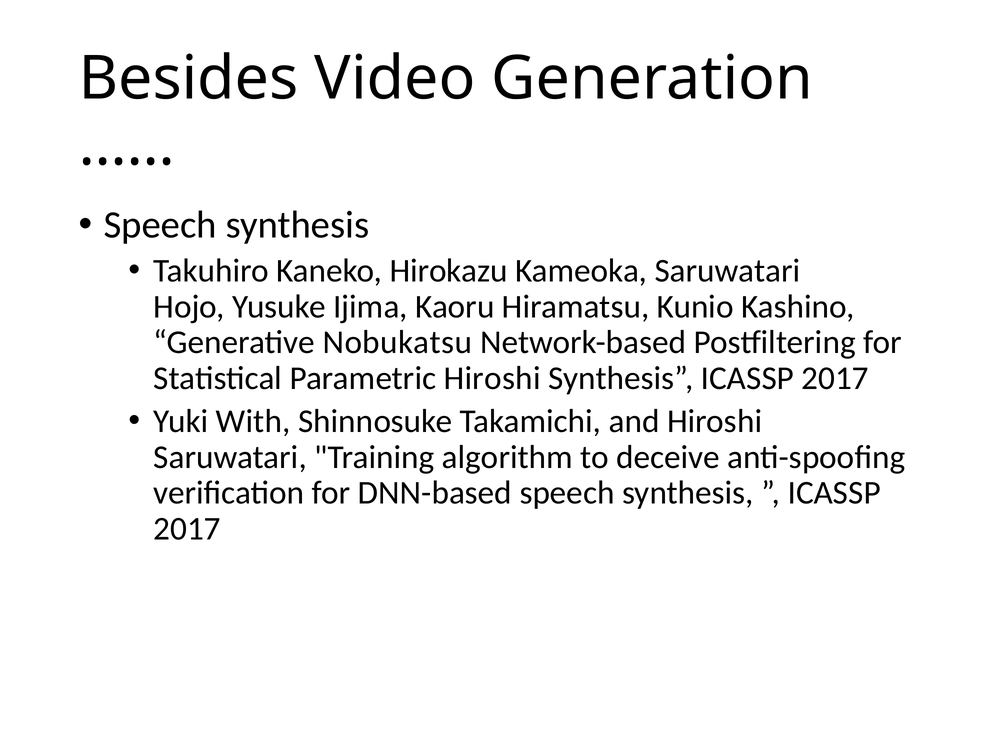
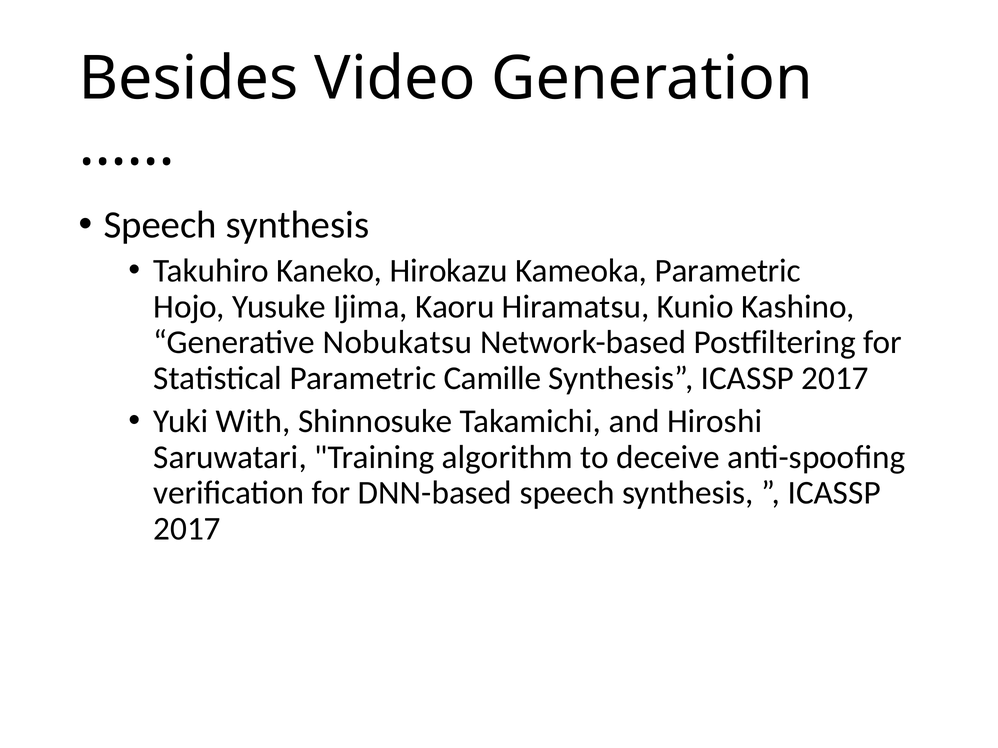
Kameoka Saruwatari: Saruwatari -> Parametric (728, 271)
Parametric Hiroshi: Hiroshi -> Camille (492, 379)
